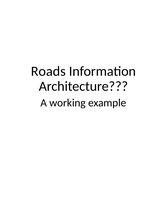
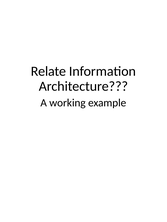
Roads: Roads -> Relate (48, 71)
